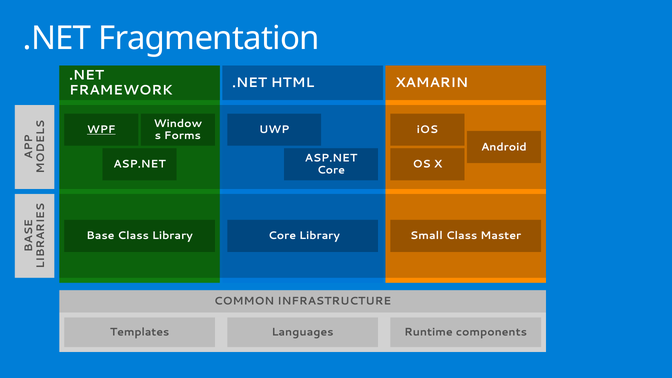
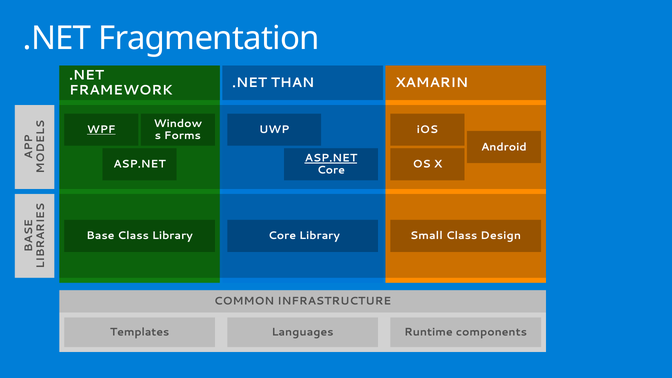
HTML: HTML -> THAN (293, 83)
ASP.NET underline: none -> present (331, 158)
Master: Master -> Design (501, 236)
